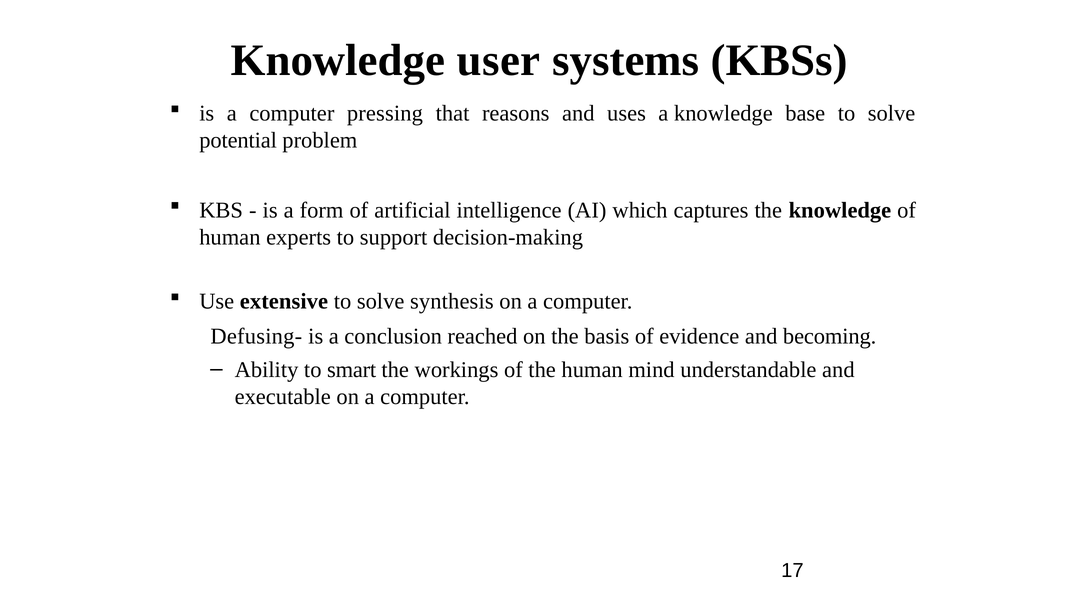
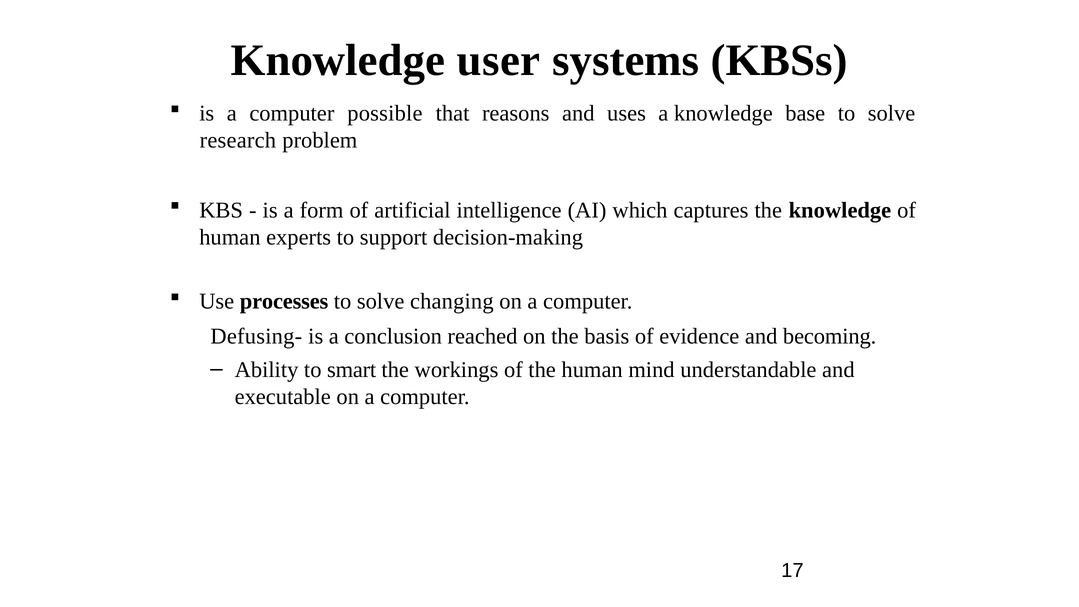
pressing: pressing -> possible (385, 113)
potential: potential -> research (238, 140)
extensive: extensive -> processes (284, 301)
synthesis: synthesis -> changing (452, 301)
